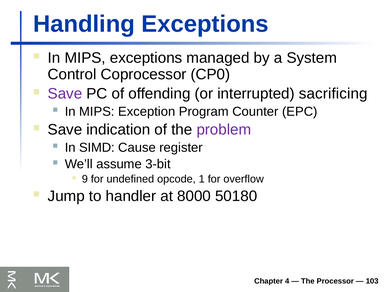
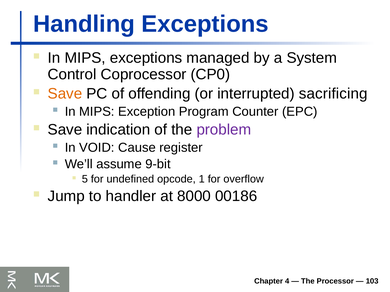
Save colour: purple -> orange (65, 94)
SIMD: SIMD -> VOID (97, 148)
3-bit: 3-bit -> 9-bit (158, 164)
9: 9 -> 5 (85, 179)
50180: 50180 -> 00186 (236, 196)
